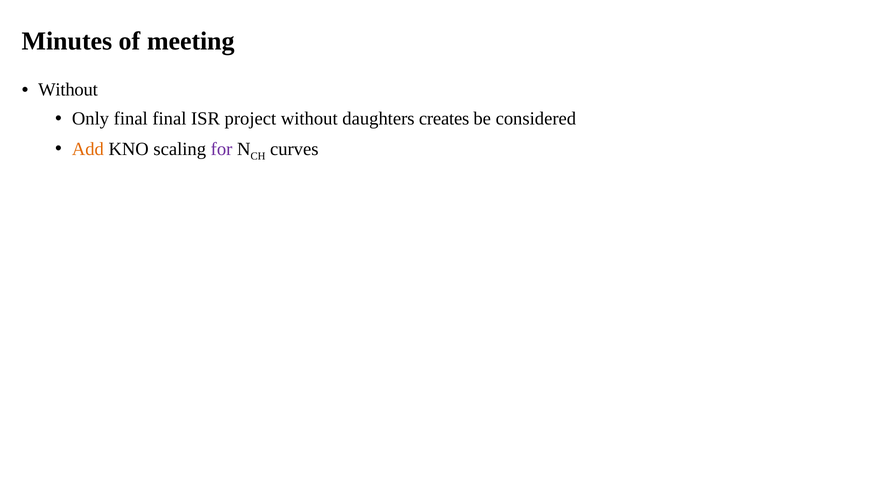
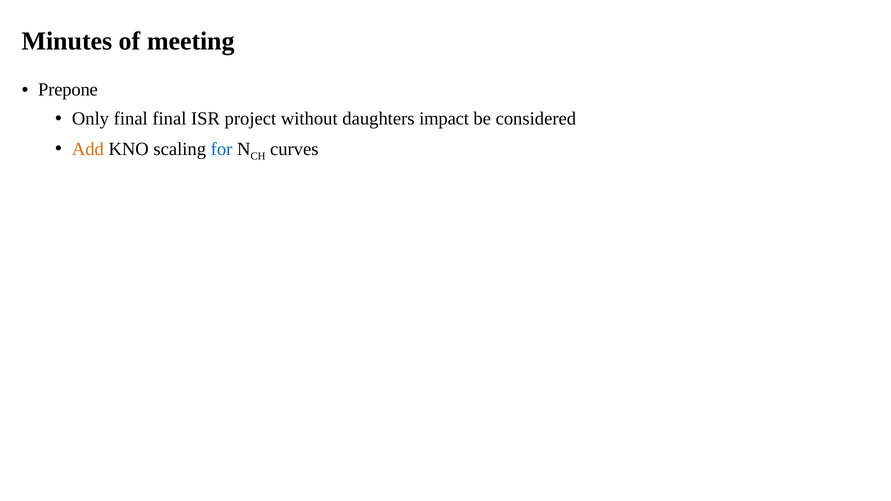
Without: Without -> Prepone (68, 90)
creates: creates -> impact (444, 119)
for colour: purple -> blue (222, 149)
